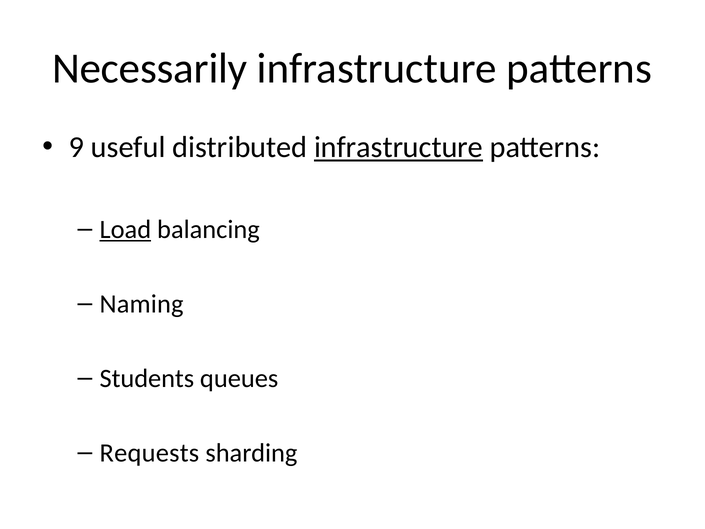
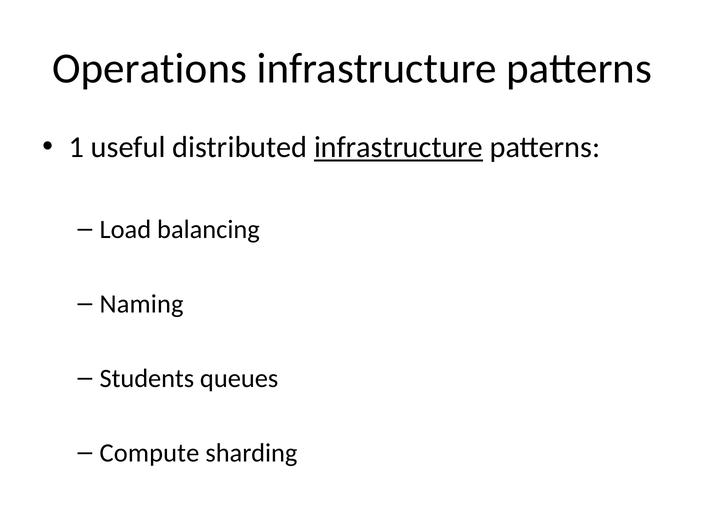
Necessarily: Necessarily -> Operations (150, 68)
9: 9 -> 1 (76, 147)
Load underline: present -> none (125, 229)
Requests: Requests -> Compute (149, 453)
